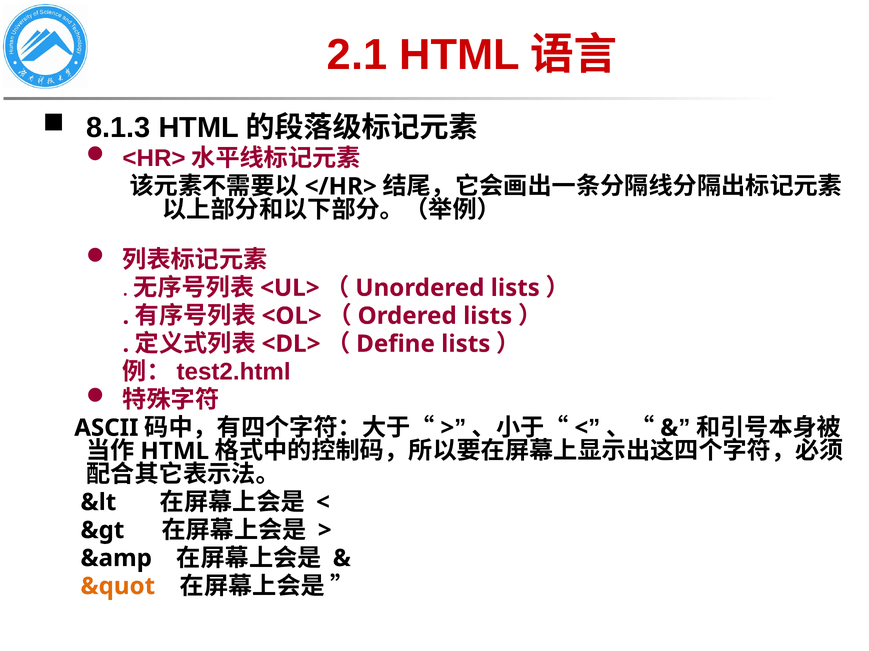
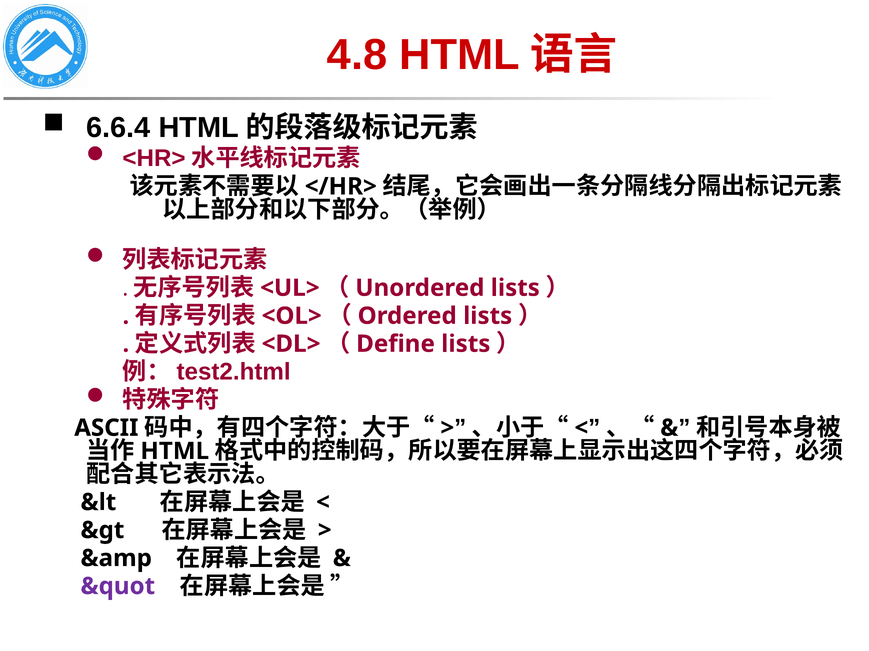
2.1: 2.1 -> 4.8 (357, 55)
8.1.3: 8.1.3 -> 6.6.4 (118, 128)
&quot colour: orange -> purple (118, 587)
